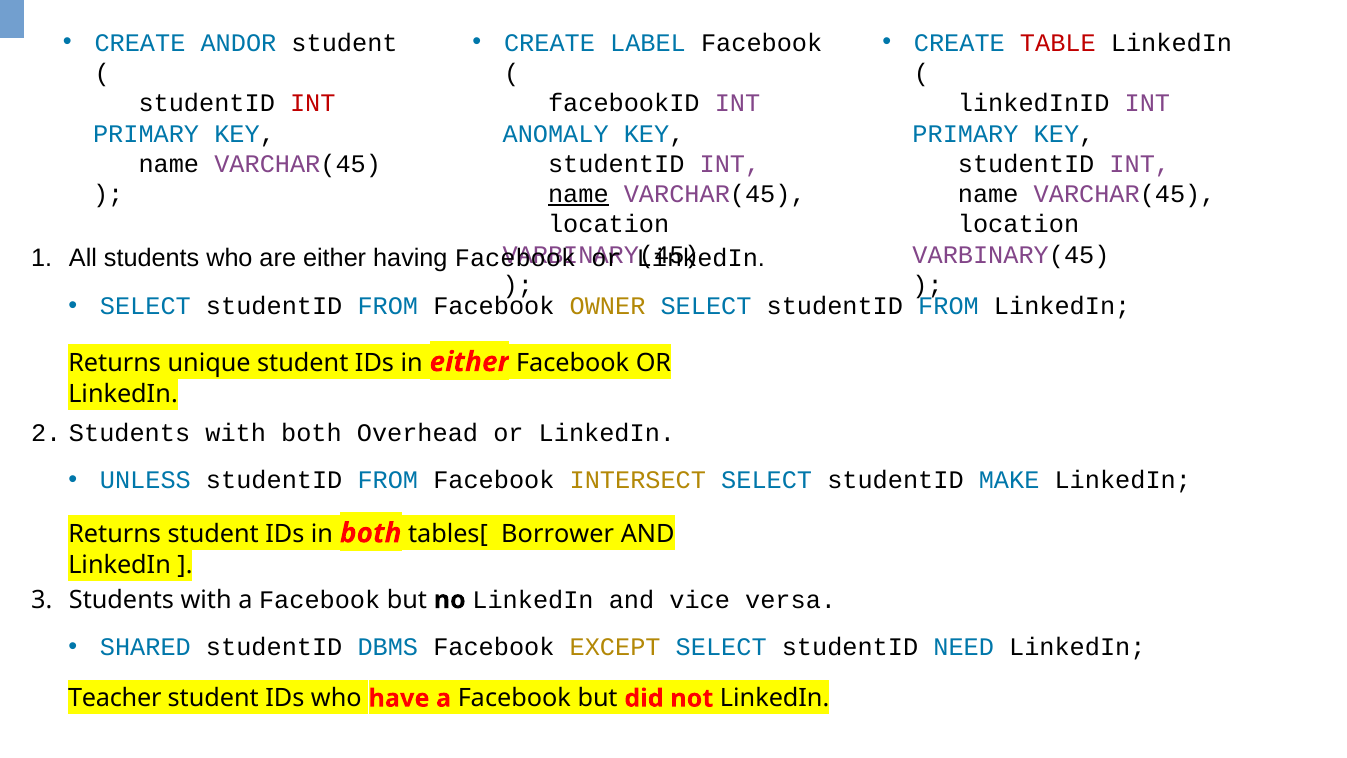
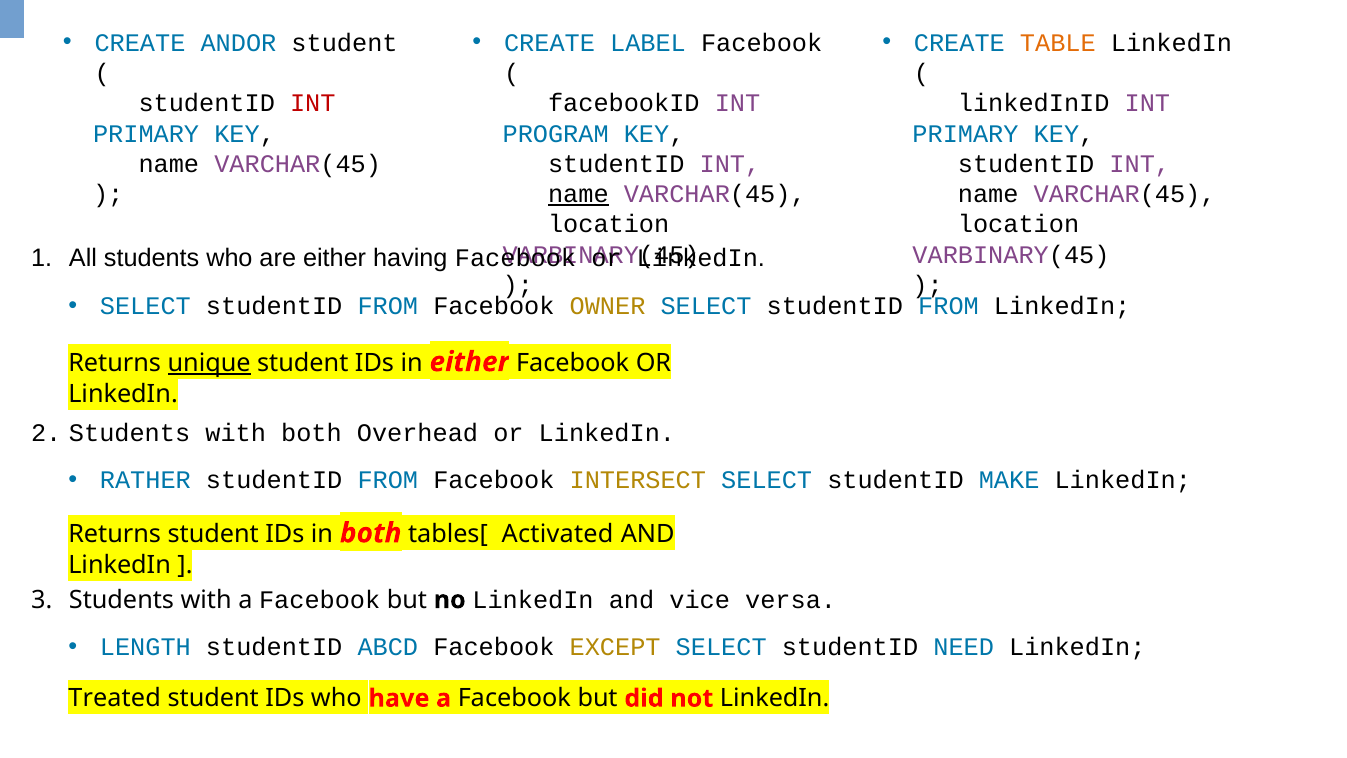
TABLE colour: red -> orange (1058, 43)
ANOMALY: ANOMALY -> PROGRAM (556, 134)
unique underline: none -> present (209, 363)
UNLESS: UNLESS -> RATHER (145, 480)
Borrower: Borrower -> Activated (558, 534)
SHARED: SHARED -> LENGTH (145, 647)
DBMS: DBMS -> ABCD (388, 647)
Teacher: Teacher -> Treated (115, 698)
